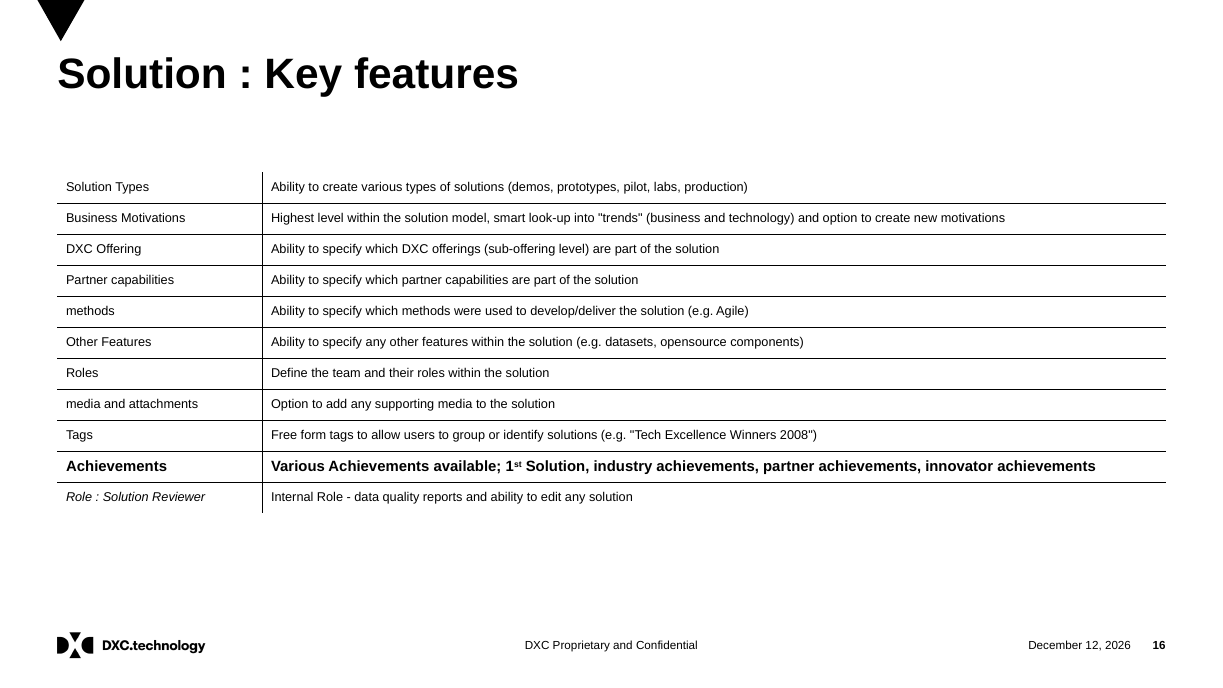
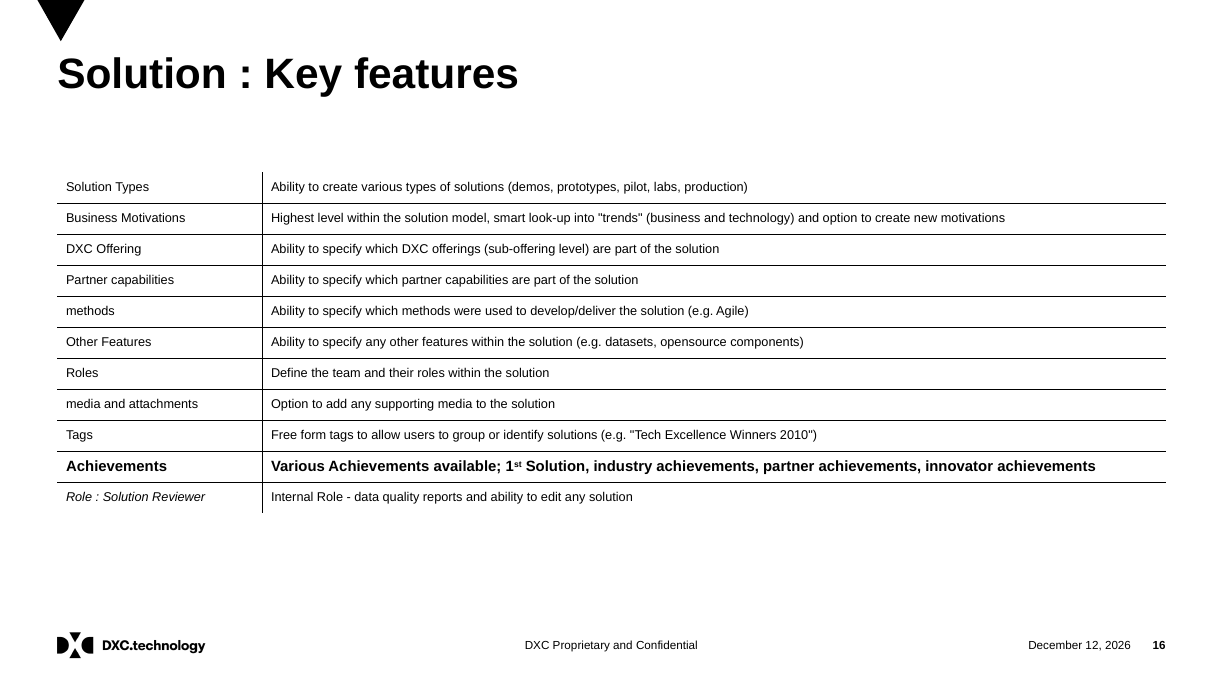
2008: 2008 -> 2010 (799, 436)
